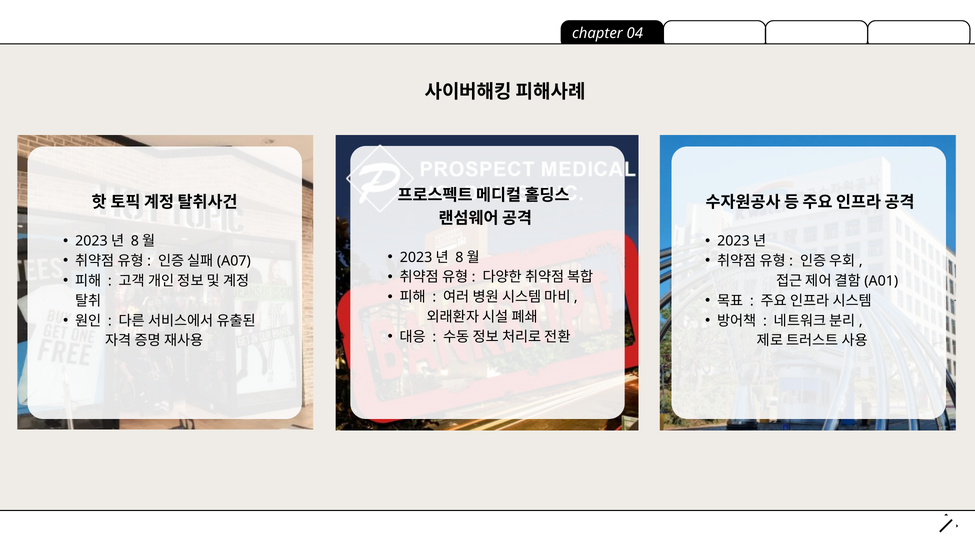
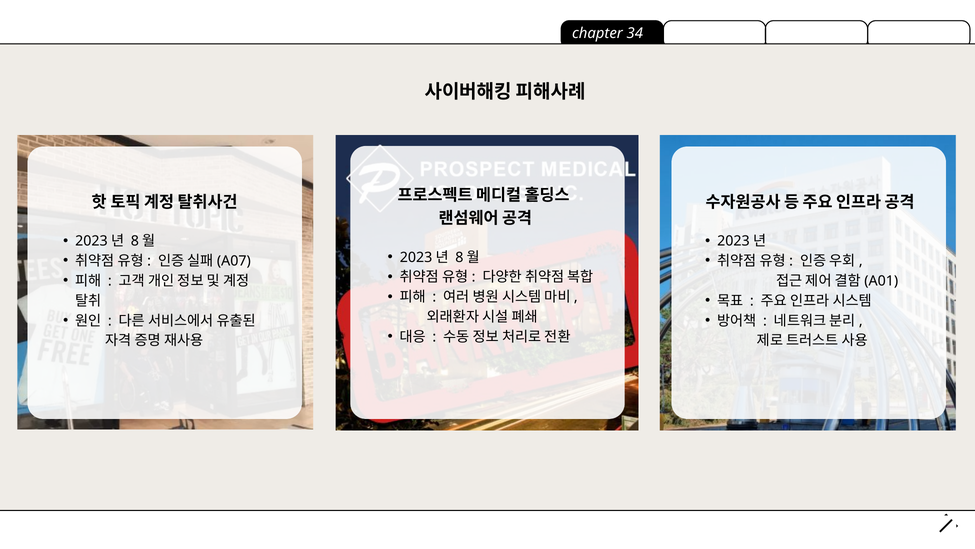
04: 04 -> 34 (635, 33)
